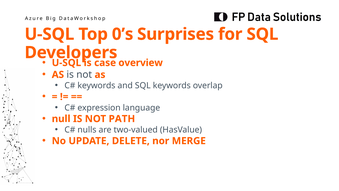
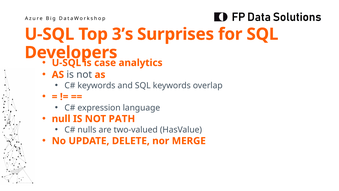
0’s: 0’s -> 3’s (123, 34)
overview: overview -> analytics (141, 63)
